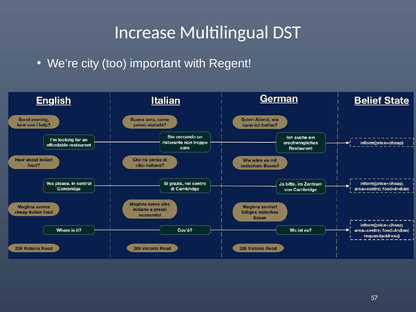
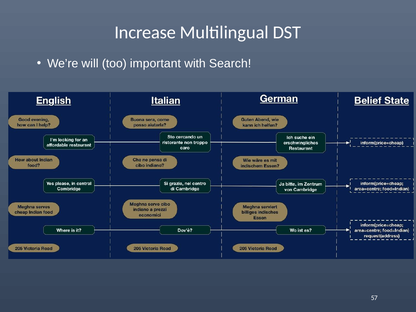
city: city -> will (90, 64)
Regent: Regent -> Search (230, 64)
